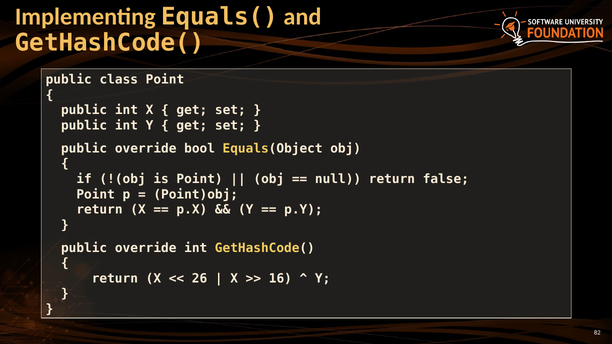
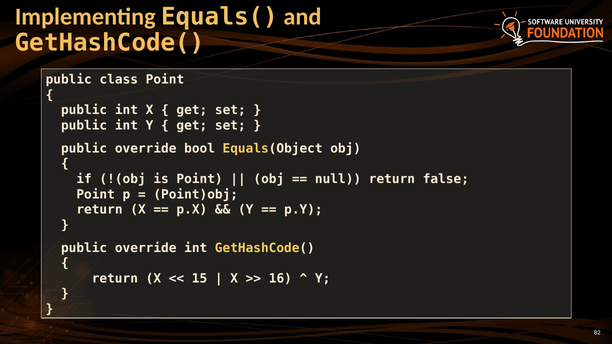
26: 26 -> 15 (200, 279)
